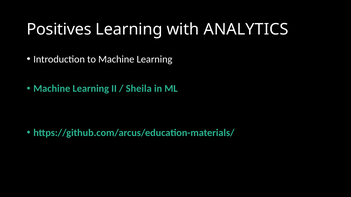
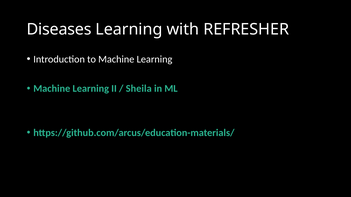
Positives: Positives -> Diseases (59, 29)
ANALYTICS: ANALYTICS -> REFRESHER (246, 29)
